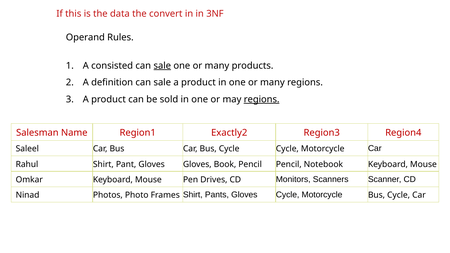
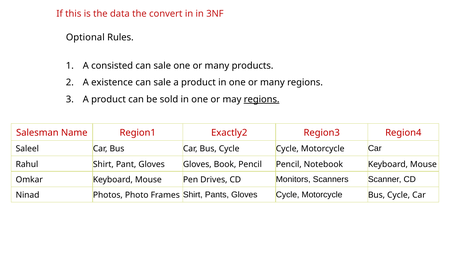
Operand: Operand -> Optional (85, 38)
sale underline: present -> none (162, 66)
definition: definition -> existence (112, 83)
